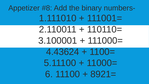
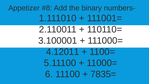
4.43624: 4.43624 -> 4.12011 (63, 52)
8921=: 8921= -> 7835= (103, 74)
